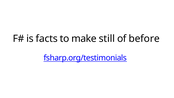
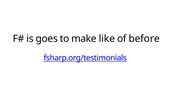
facts: facts -> goes (47, 39)
still: still -> like (107, 39)
